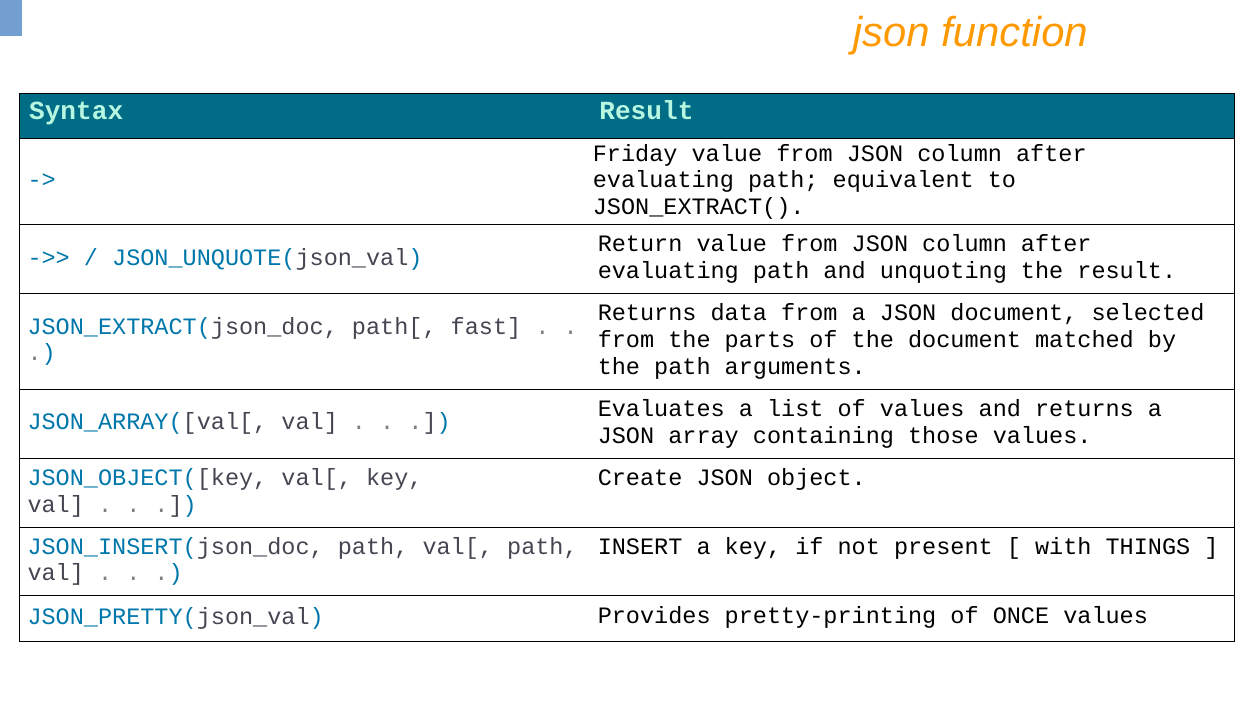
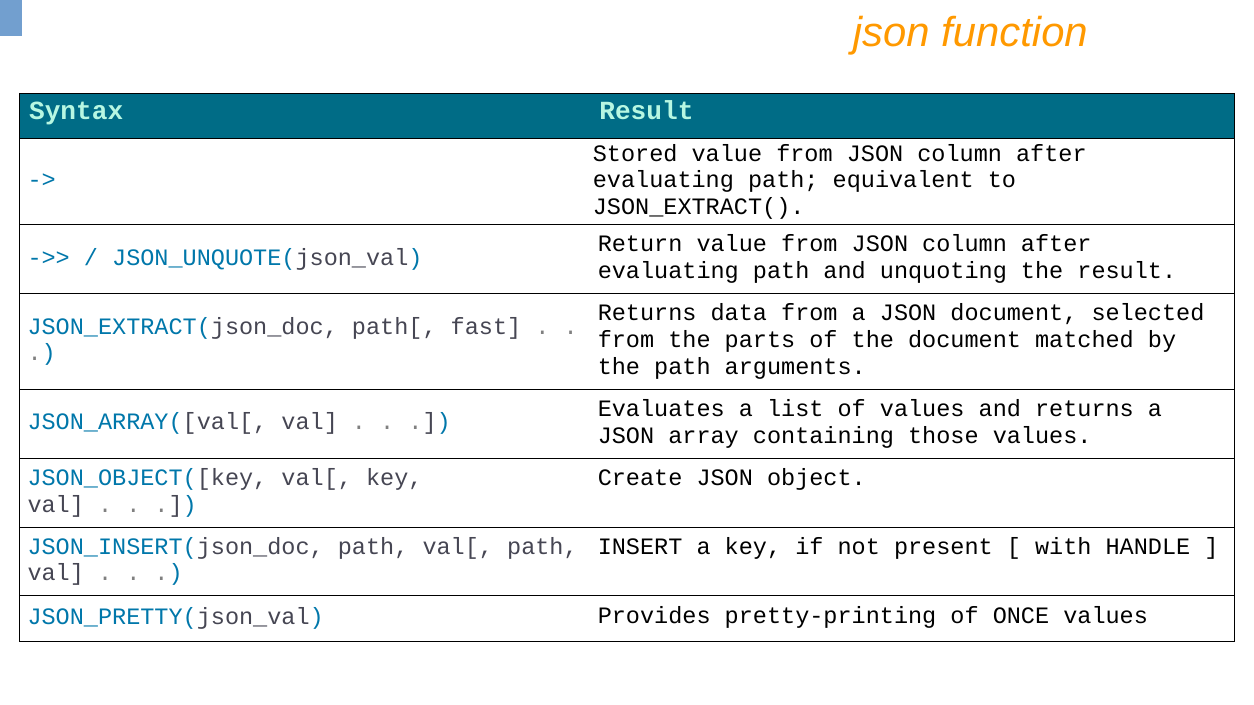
Friday: Friday -> Stored (635, 154)
THINGS: THINGS -> HANDLE (1148, 547)
